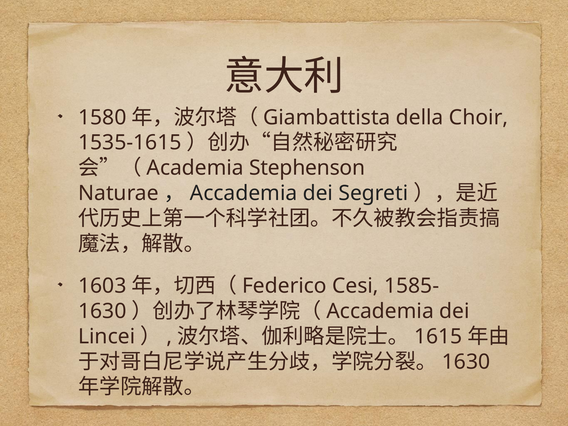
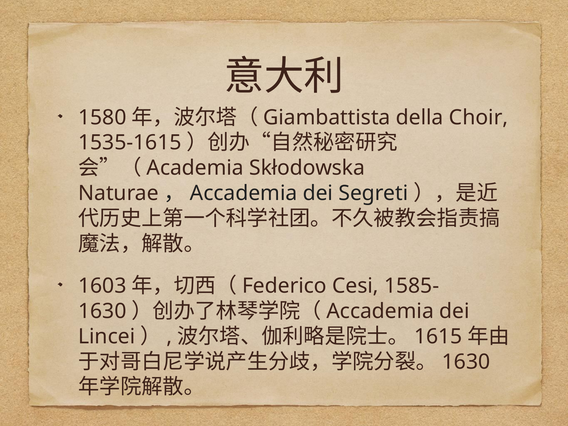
Stephenson: Stephenson -> Skłodowska (307, 168)
